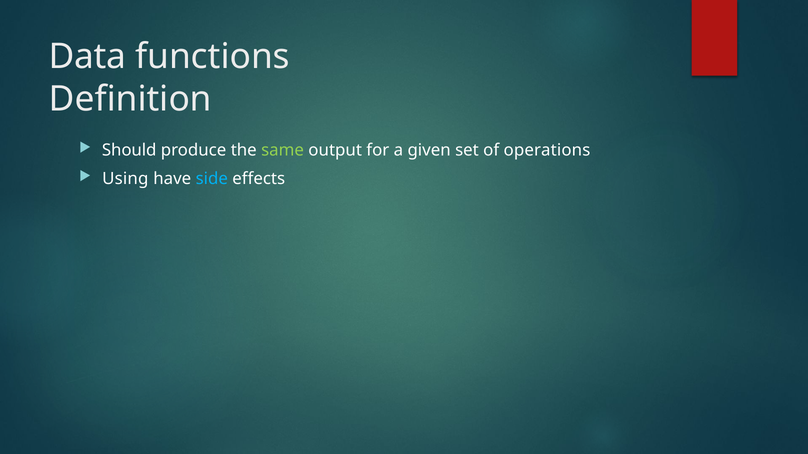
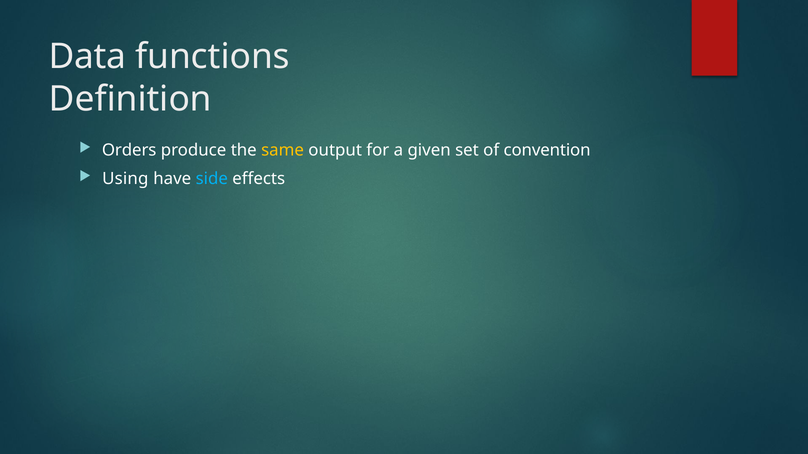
Should: Should -> Orders (129, 150)
same colour: light green -> yellow (283, 150)
operations: operations -> convention (547, 150)
